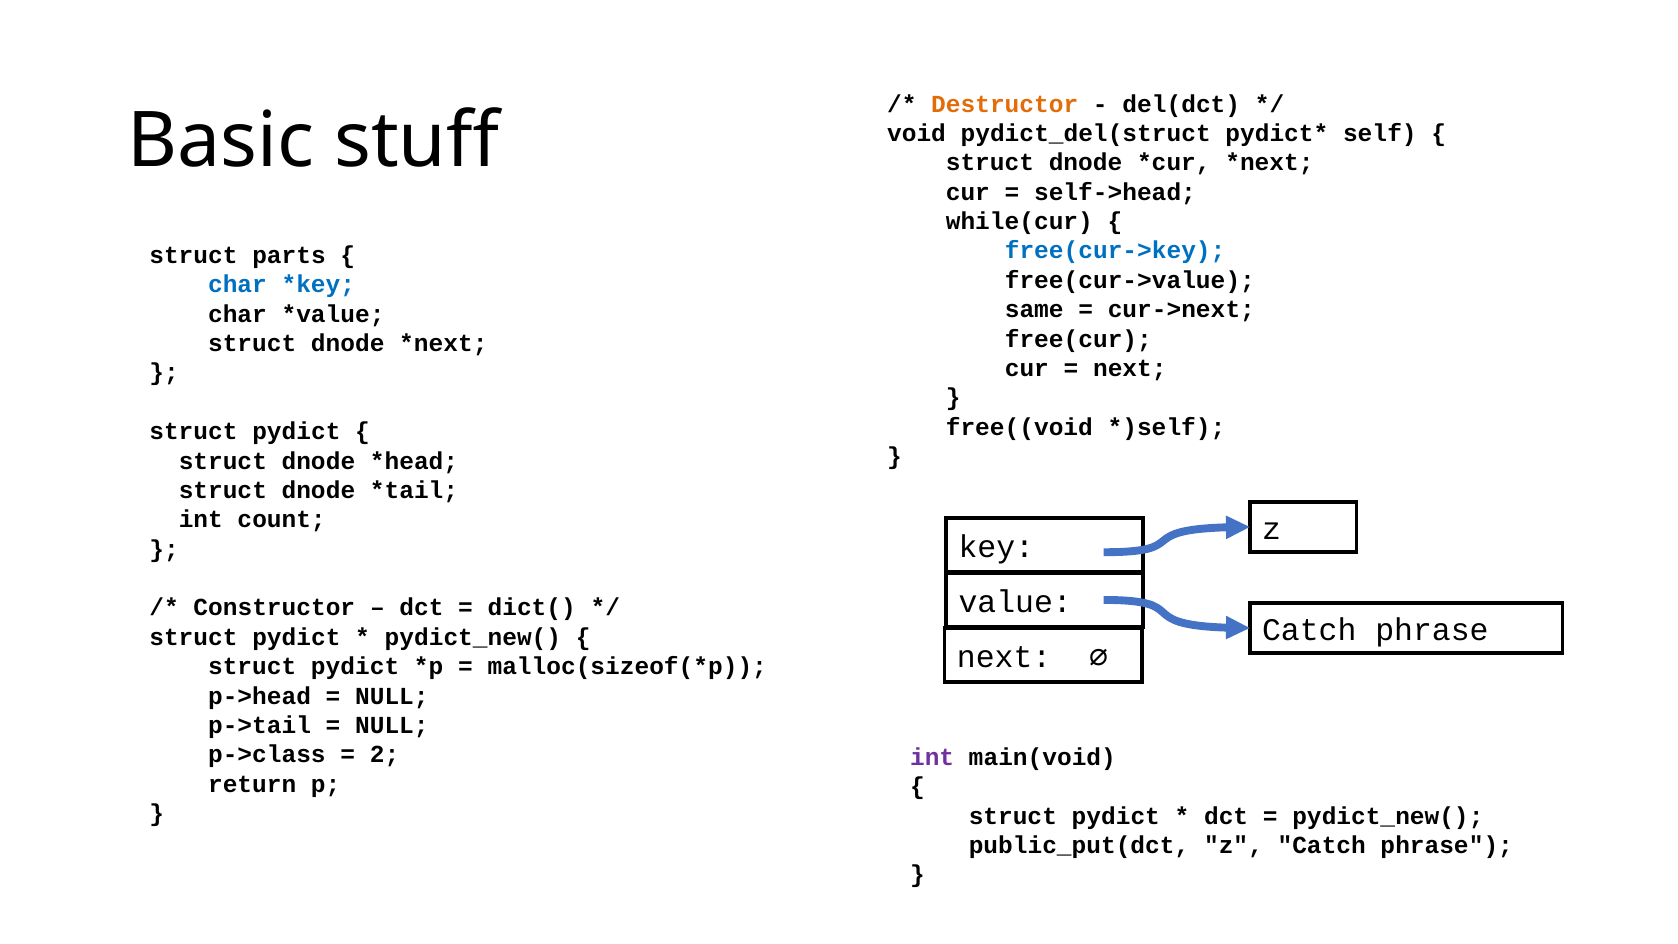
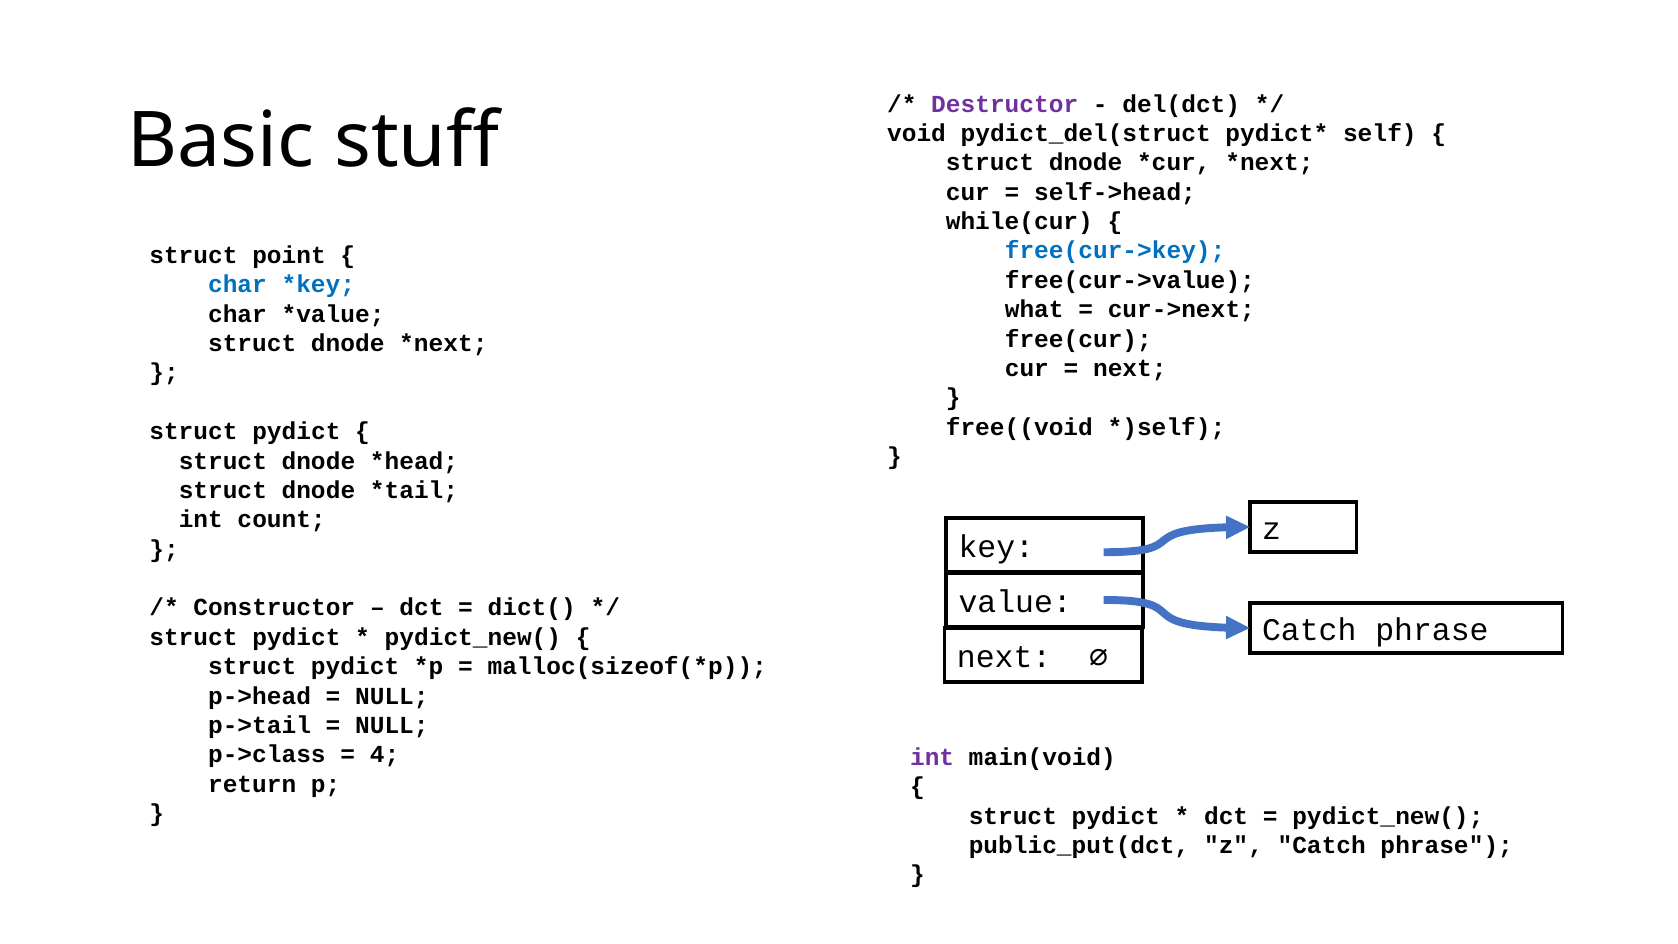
Destructor colour: orange -> purple (1005, 104)
parts: parts -> point (289, 255)
same: same -> what (1034, 310)
2: 2 -> 4 (385, 755)
